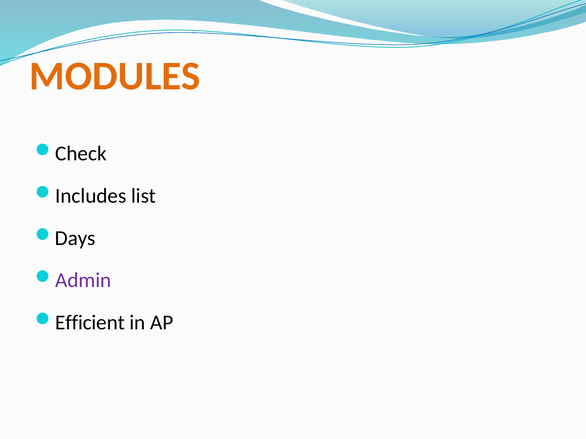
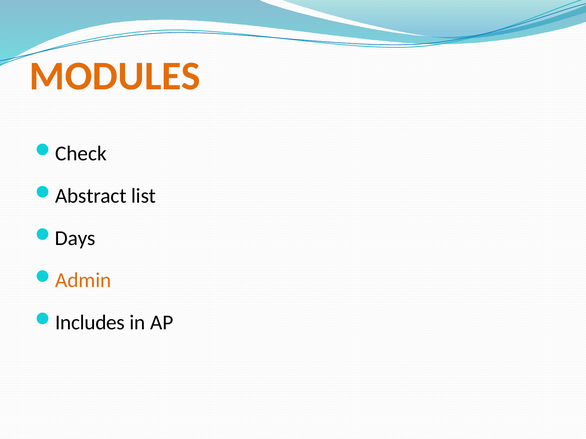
Includes: Includes -> Abstract (91, 196)
Admin colour: purple -> orange (83, 281)
Efficient: Efficient -> Includes (90, 323)
